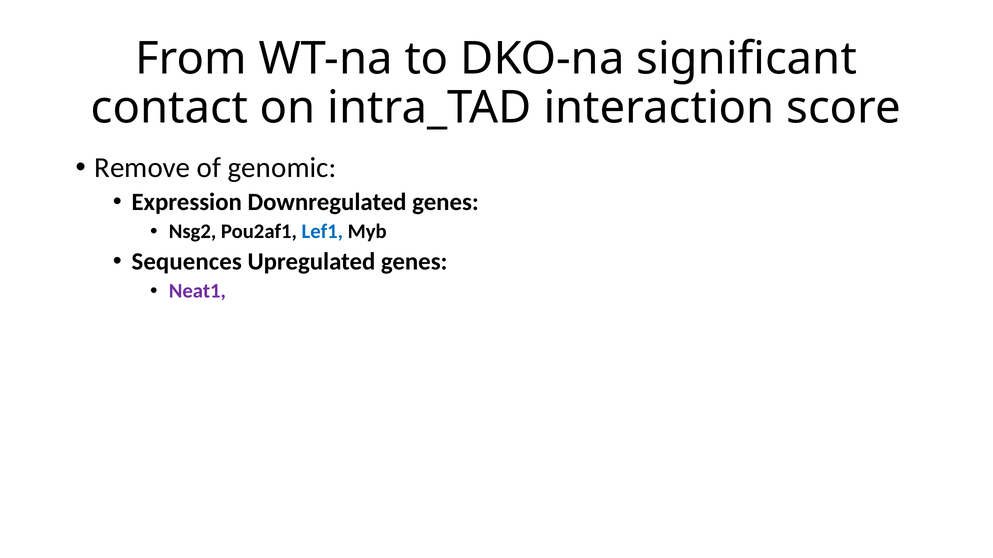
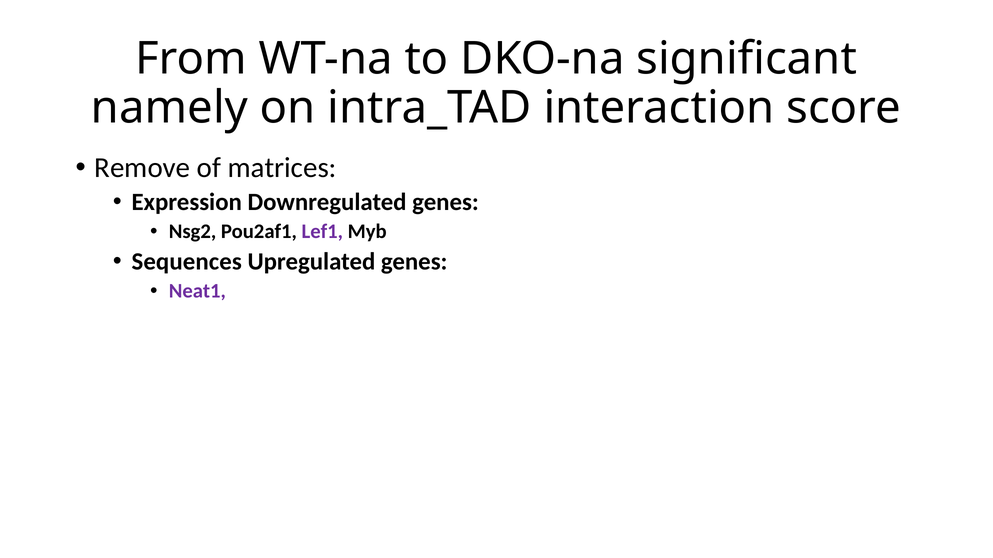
contact: contact -> namely (169, 108)
genomic: genomic -> matrices (282, 168)
Lef1 colour: blue -> purple (322, 232)
